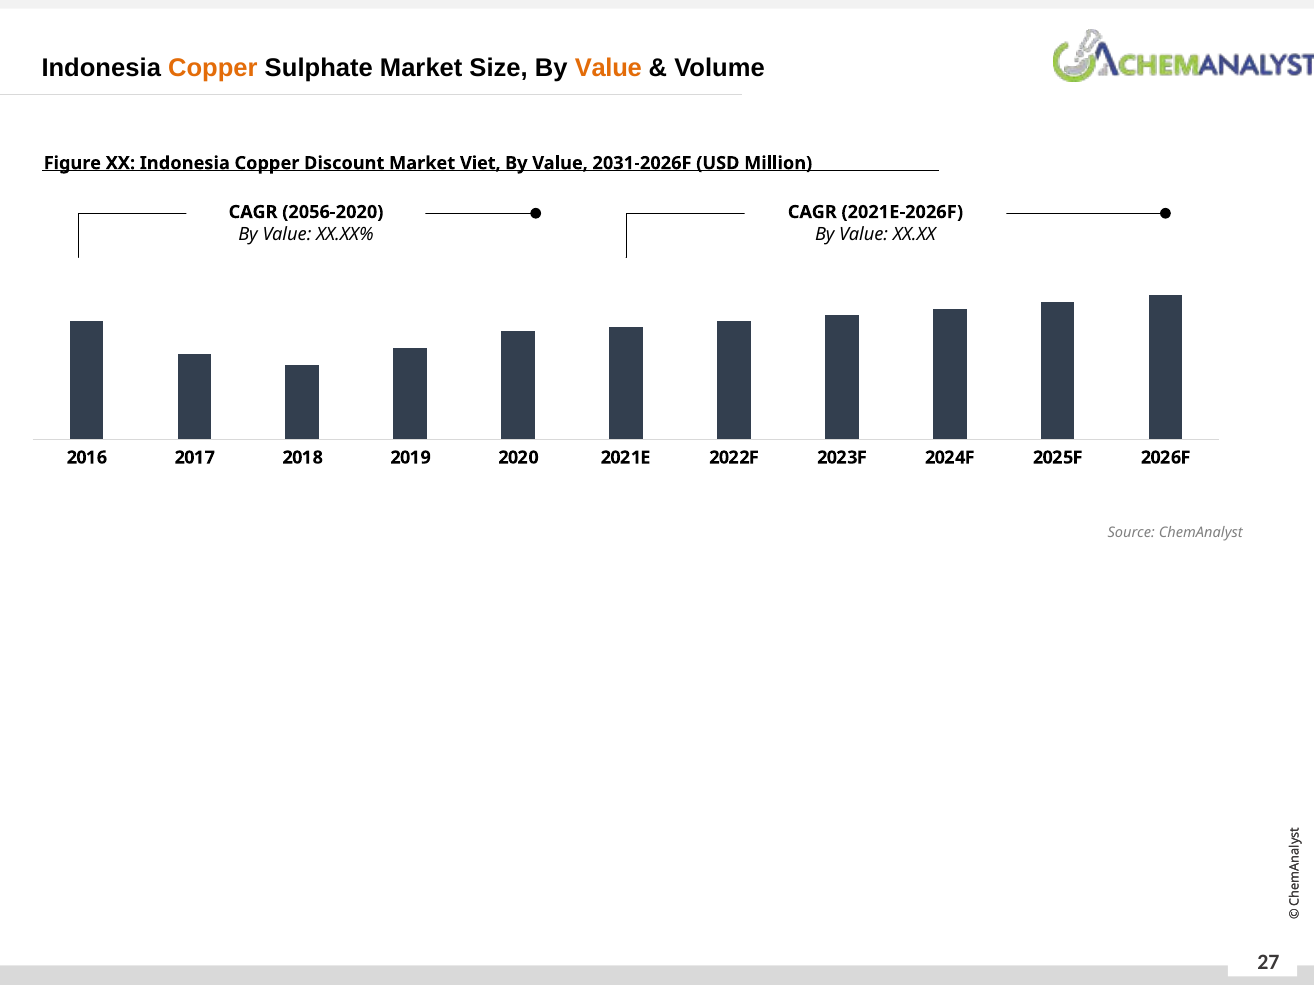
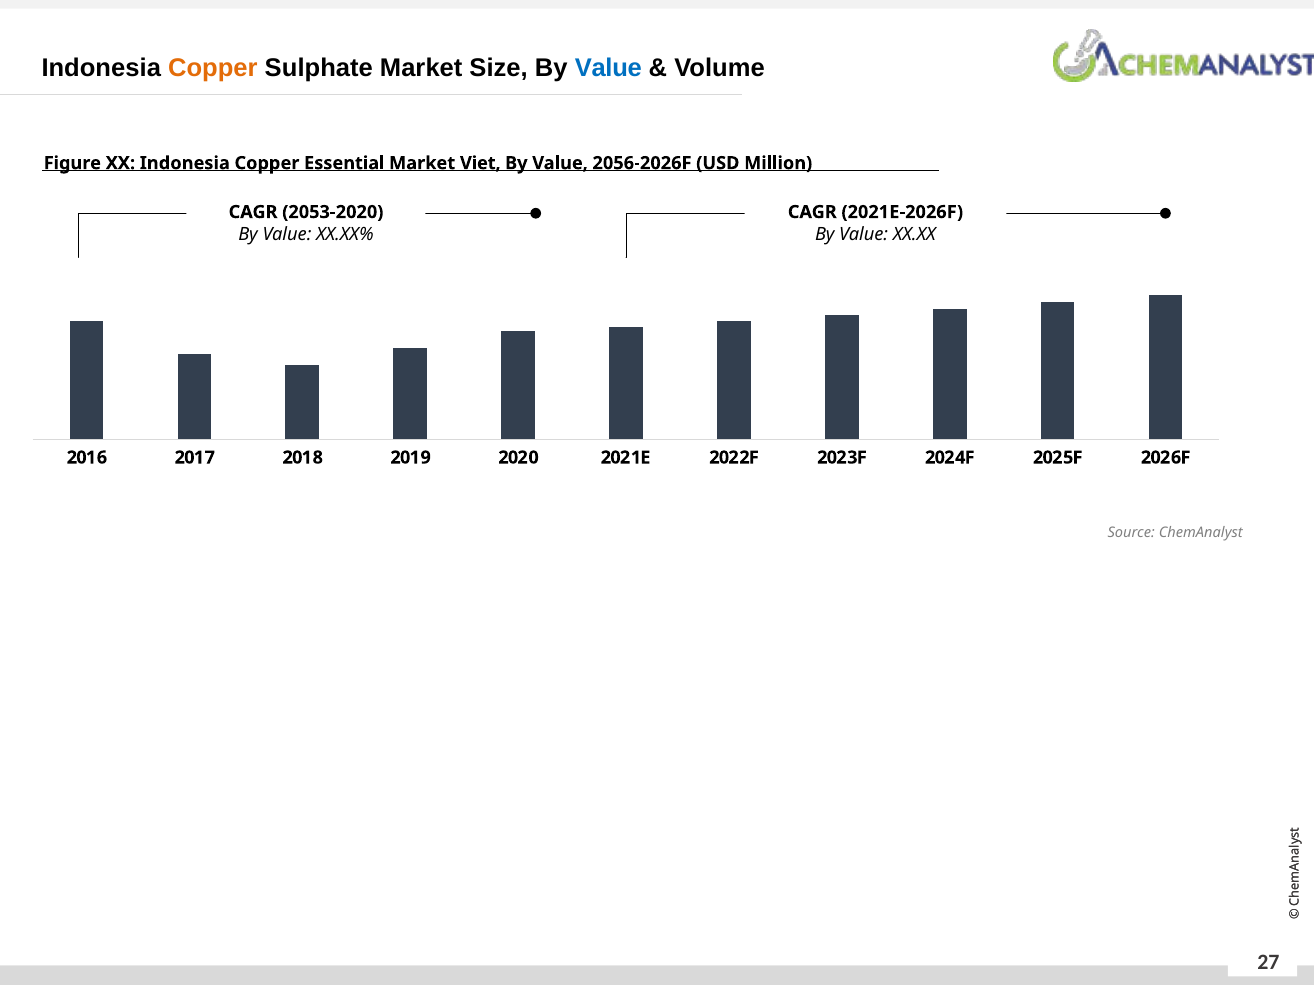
Value colour: orange -> blue (608, 68)
Discount: Discount -> Essential (344, 163)
2031-2026F: 2031-2026F -> 2056-2026F (642, 163)
2056-2020: 2056-2020 -> 2053-2020 (333, 212)
